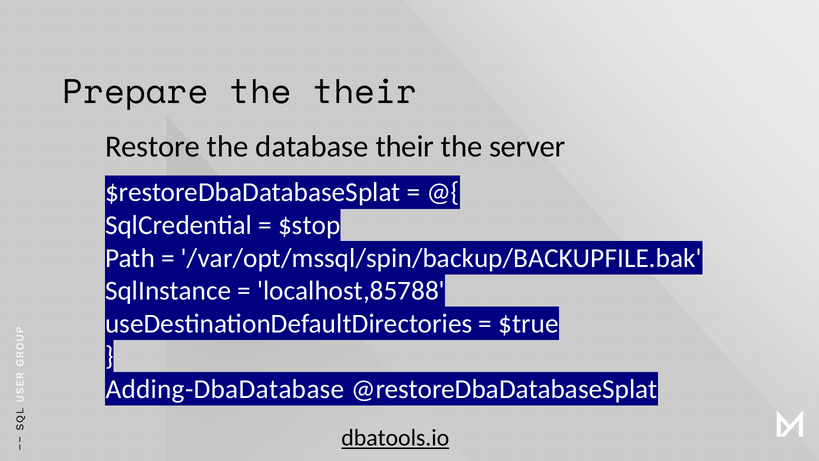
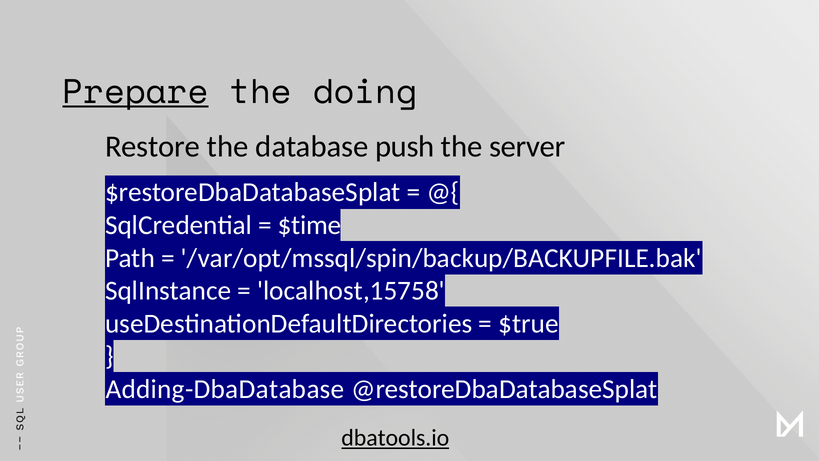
Prepare underline: none -> present (135, 92)
the their: their -> doing (365, 92)
database their: their -> push (405, 146)
$stop: $stop -> $time (309, 225)
localhost,85788: localhost,85788 -> localhost,15758 (351, 291)
